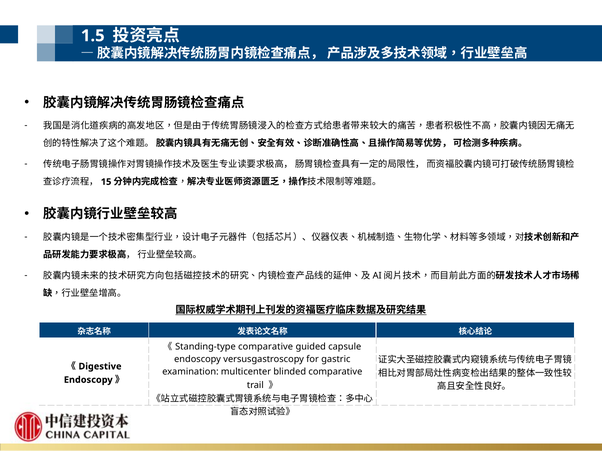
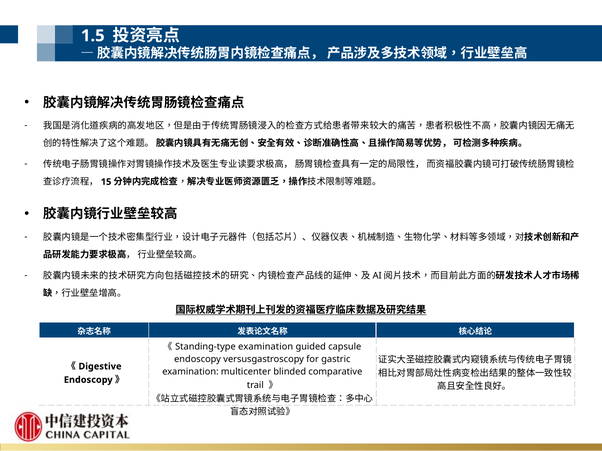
comparative: comparative -> examination (266, 347)
